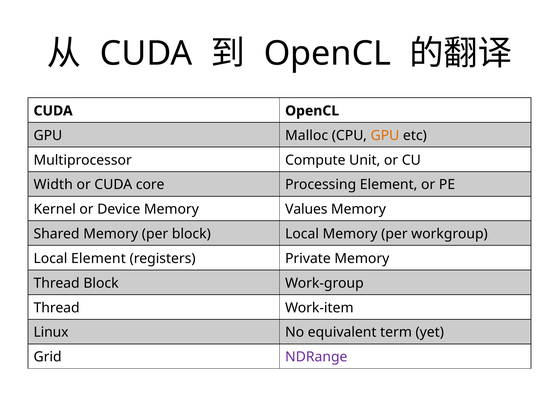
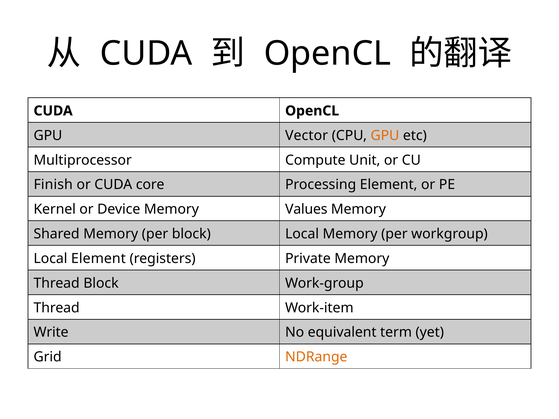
Malloc: Malloc -> Vector (307, 136)
Width: Width -> Finish (53, 185)
Linux: Linux -> Write (51, 333)
NDRange colour: purple -> orange (316, 357)
